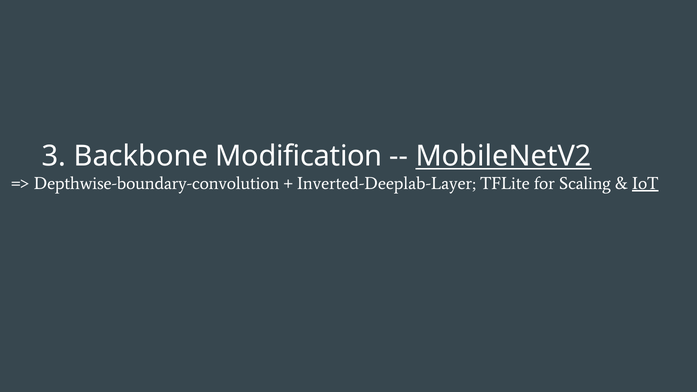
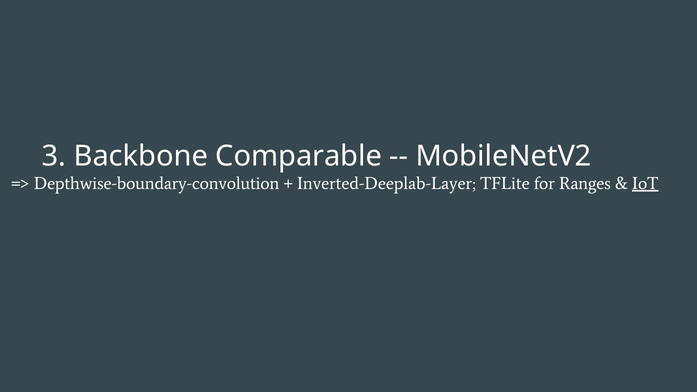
Modification: Modification -> Comparable (299, 156)
MobileNetV2 underline: present -> none (504, 156)
Scaling: Scaling -> Ranges (585, 183)
